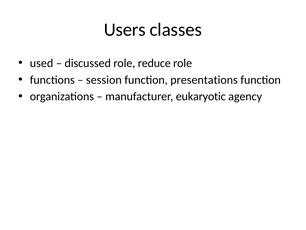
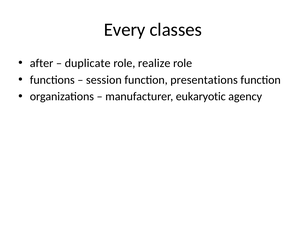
Users: Users -> Every (125, 30)
used: used -> after (42, 63)
discussed: discussed -> duplicate (88, 63)
reduce: reduce -> realize (154, 63)
